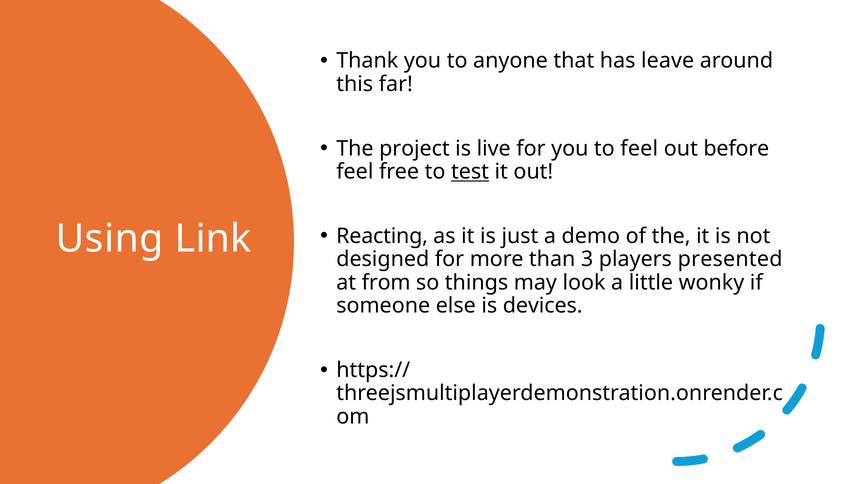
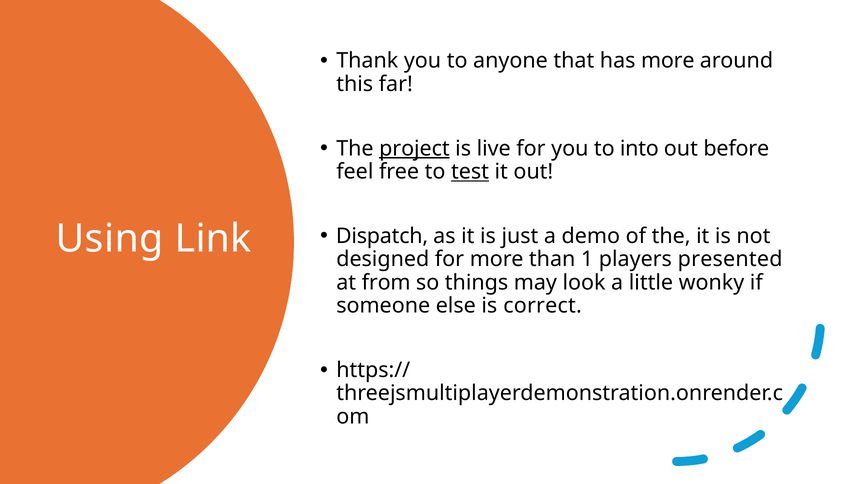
has leave: leave -> more (668, 61)
project underline: none -> present (414, 148)
to feel: feel -> into (639, 148)
Reacting: Reacting -> Dispatch (382, 236)
3: 3 -> 1 (587, 259)
devices: devices -> correct (543, 306)
